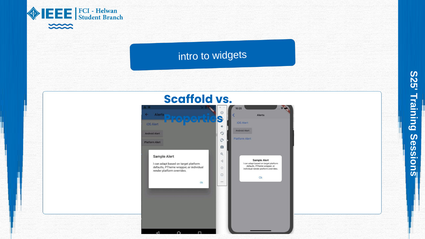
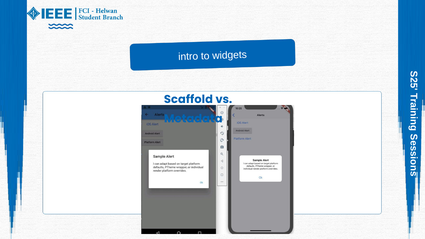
Properties: Properties -> Metadata (193, 119)
